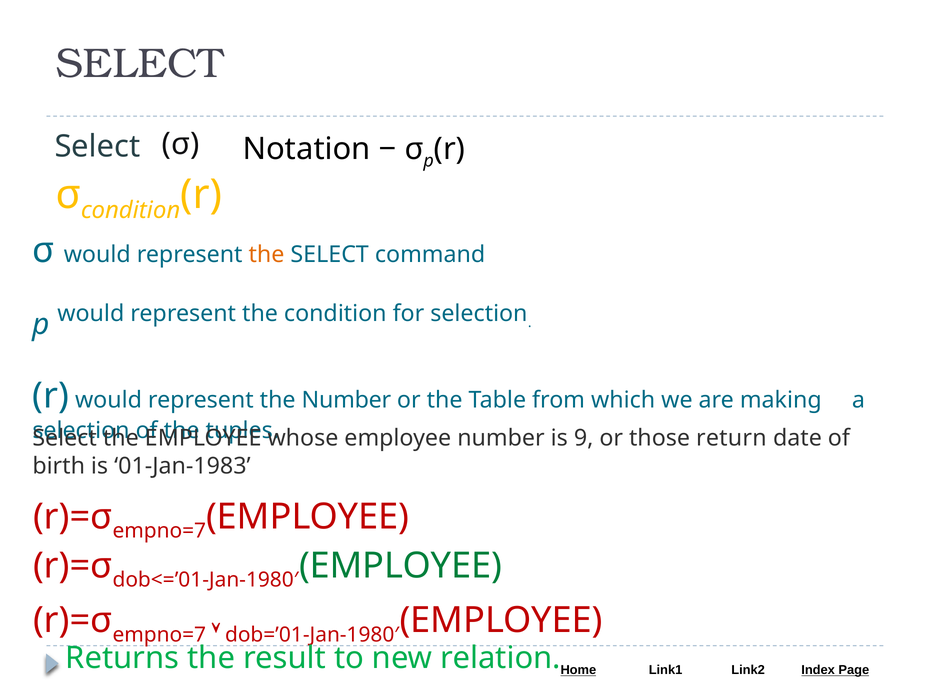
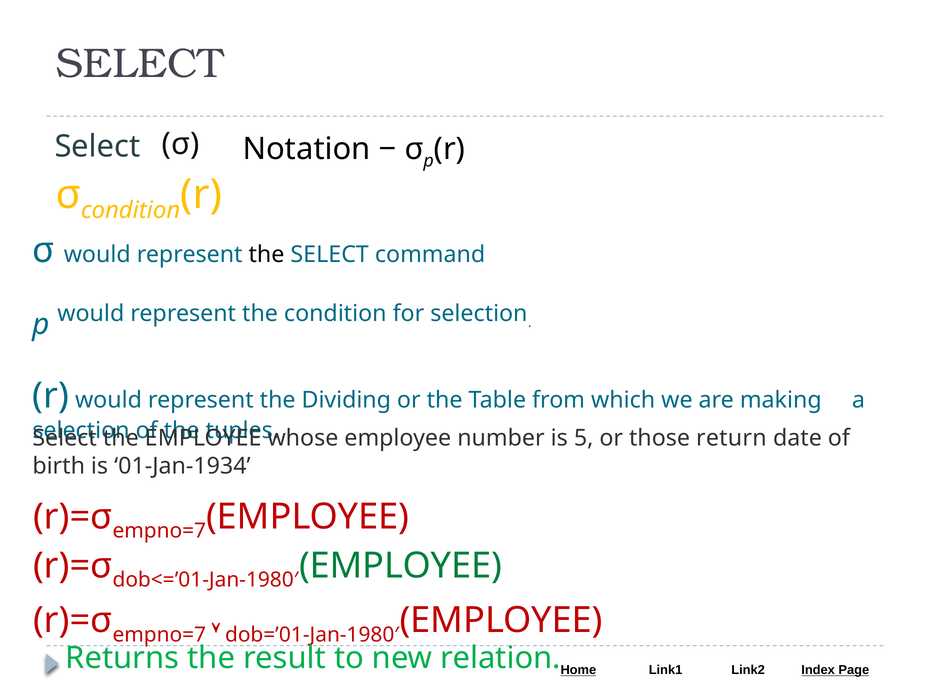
the colour: orange -> black (266, 255)
the Number: Number -> Dividing (346, 401)
9: 9 -> 5 (584, 439)
01-Jan-1983: 01-Jan-1983 -> 01-Jan-1934 (182, 467)
